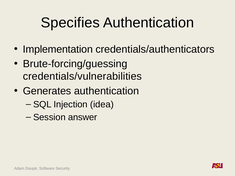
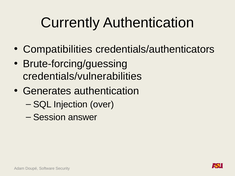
Specifies: Specifies -> Currently (70, 23)
Implementation: Implementation -> Compatibilities (58, 49)
idea: idea -> over (102, 105)
